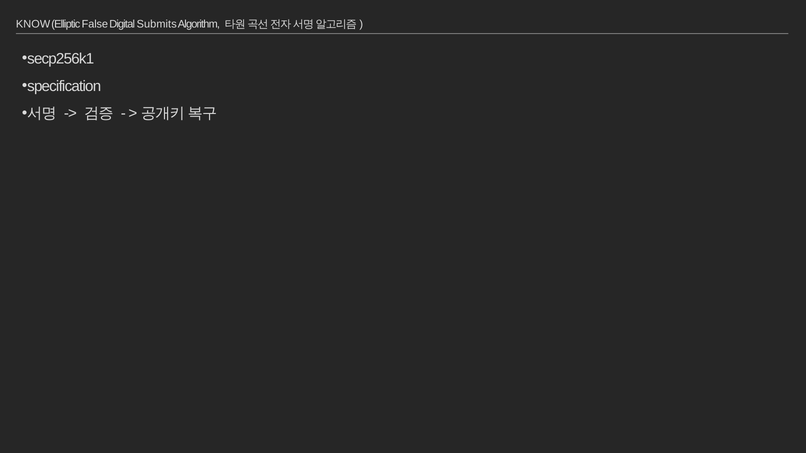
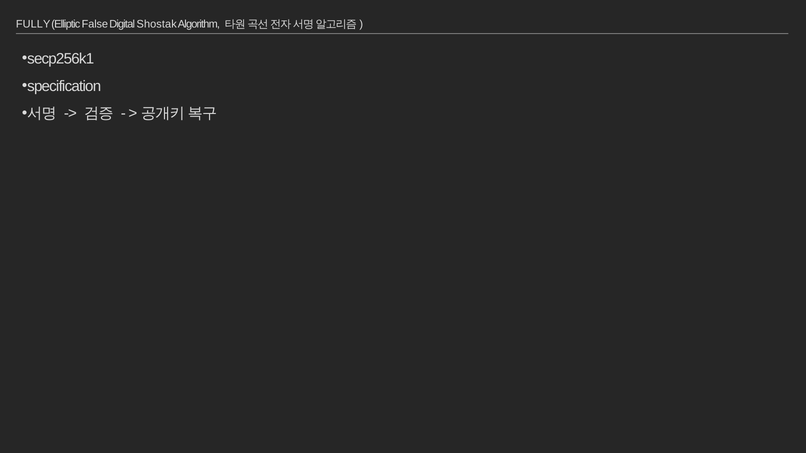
KNOW: KNOW -> FULLY (33, 24)
Submits: Submits -> Shostak (157, 24)
